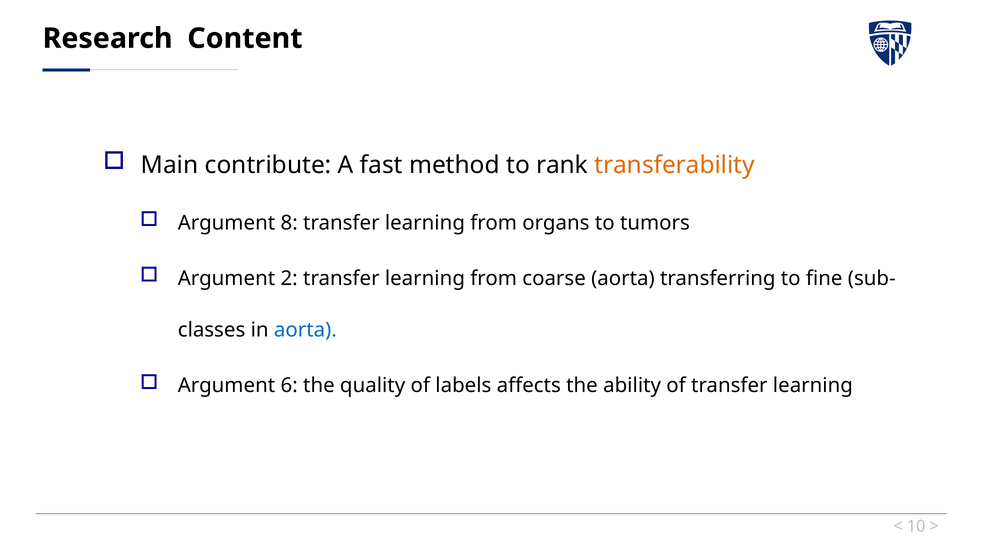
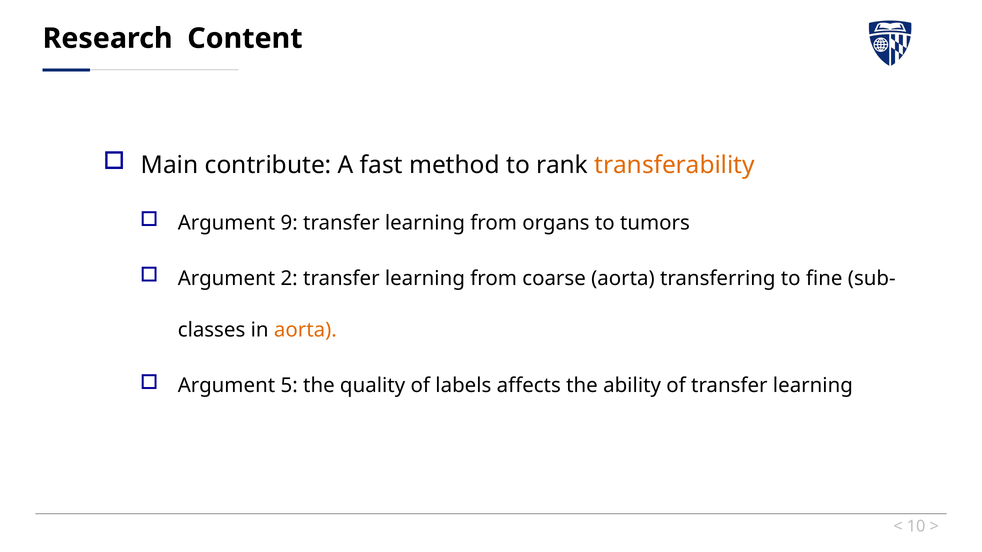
8: 8 -> 9 (289, 223)
aorta colour: blue -> orange (305, 330)
6: 6 -> 5 (289, 386)
